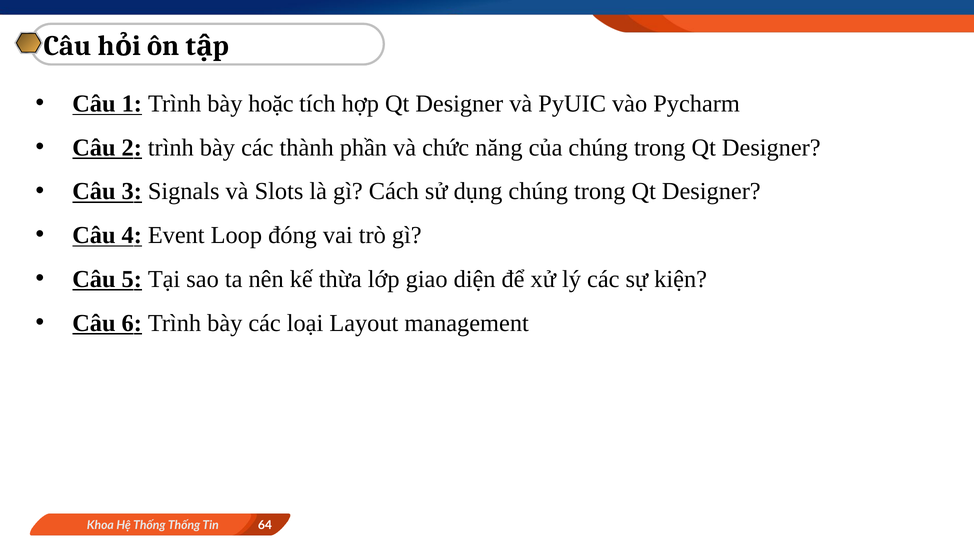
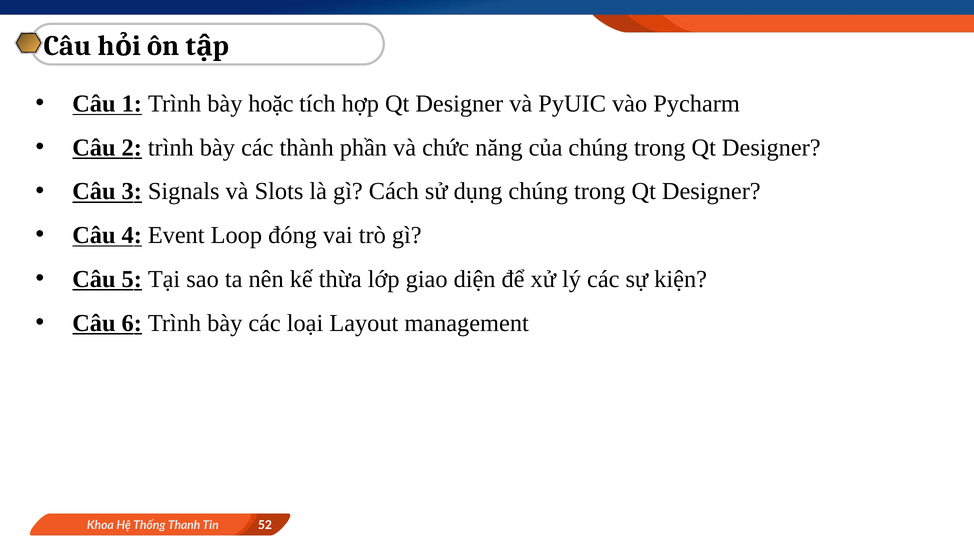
Thống Thống: Thống -> Thanh (184, 525)
64: 64 -> 52 (265, 525)
